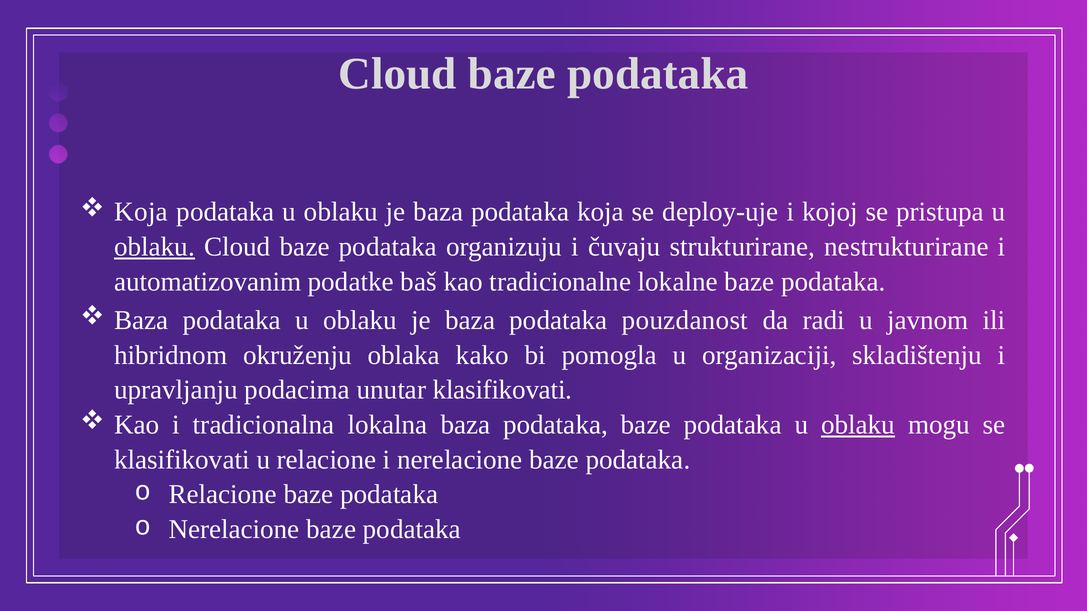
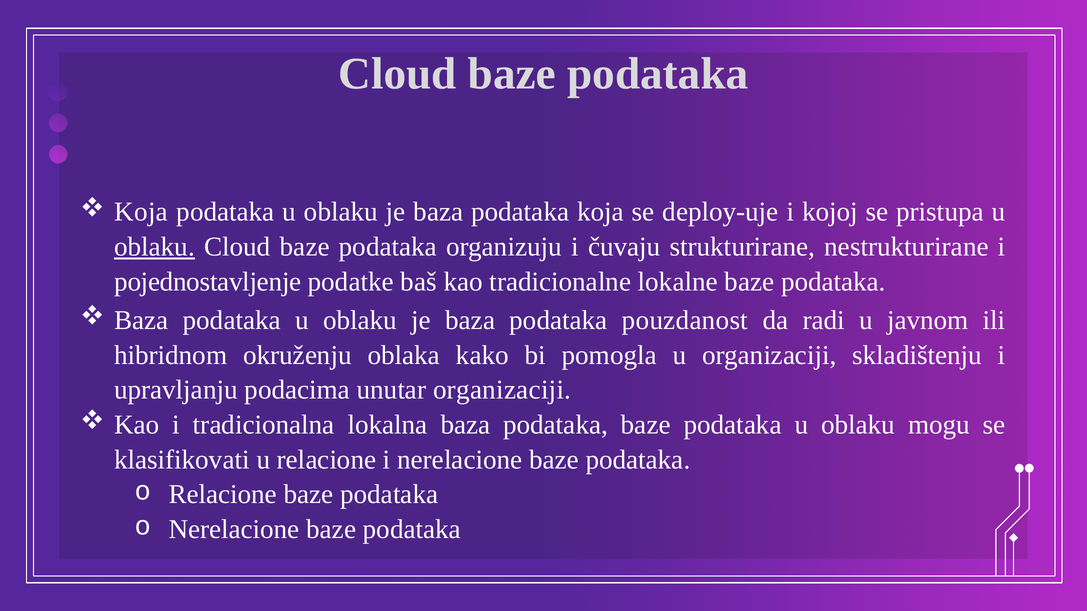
automatizovanim: automatizovanim -> pojednostavljenje (208, 282)
unutar klasifikovati: klasifikovati -> organizaciji (502, 390)
oblaku underline: present -> none (858, 425)
